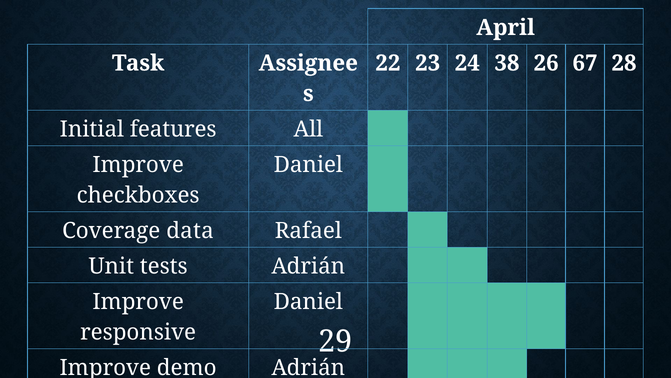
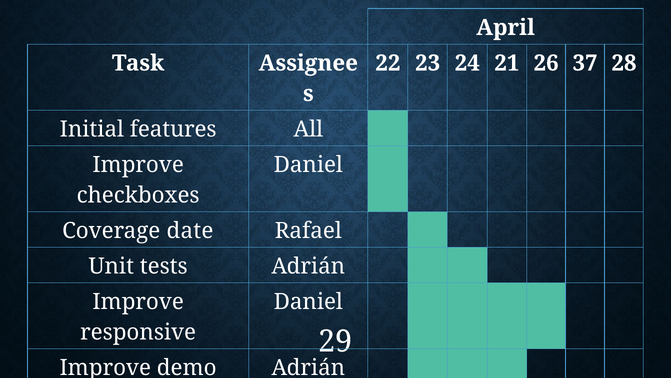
38: 38 -> 21 (507, 63)
67: 67 -> 37 (585, 63)
Coverage data: data -> date (190, 230)
